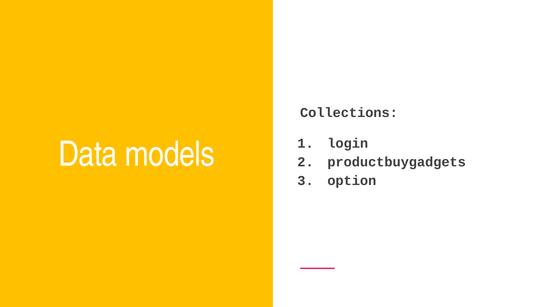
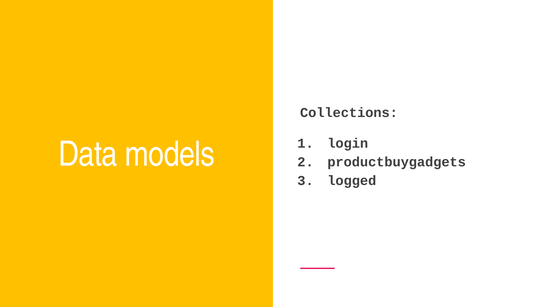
option: option -> logged (352, 181)
